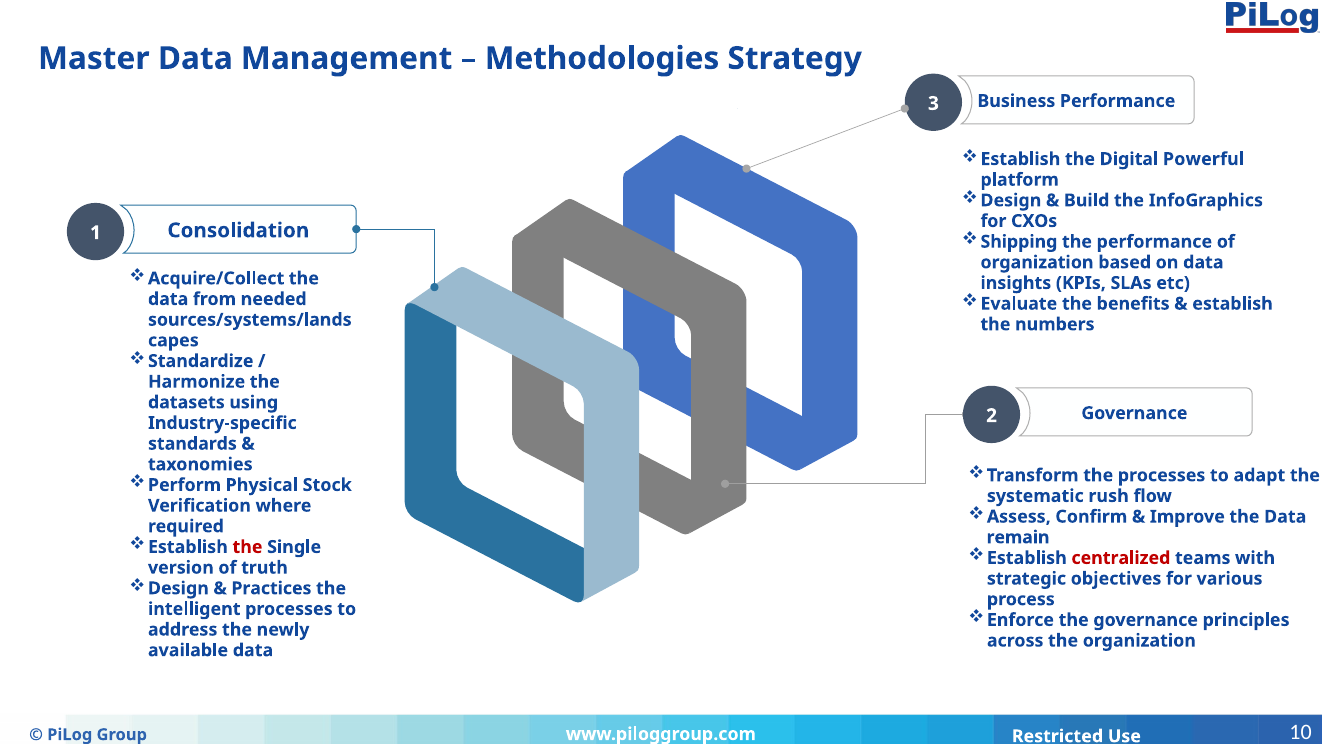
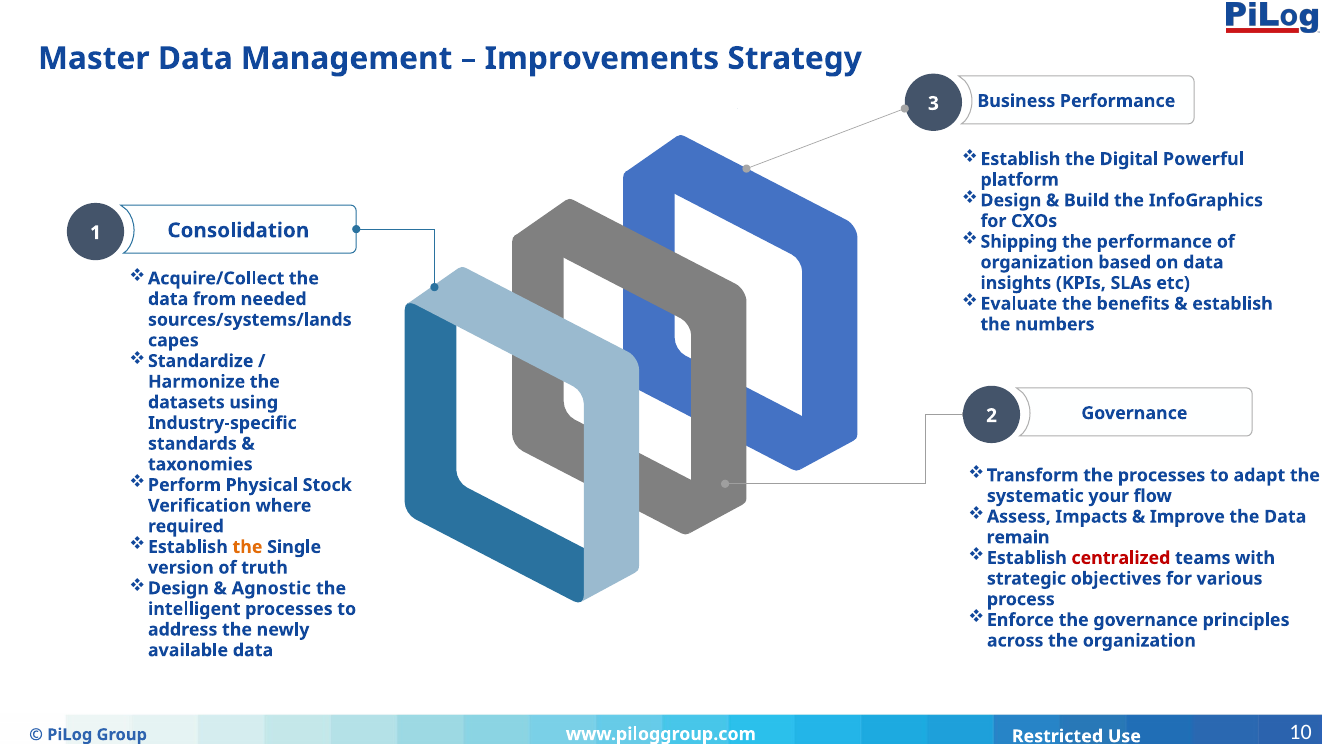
Methodologies: Methodologies -> Improvements (602, 58)
rush: rush -> your (1109, 496)
Confirm: Confirm -> Impacts (1091, 516)
the colour: red -> orange (247, 547)
Practices: Practices -> Agnostic (271, 588)
